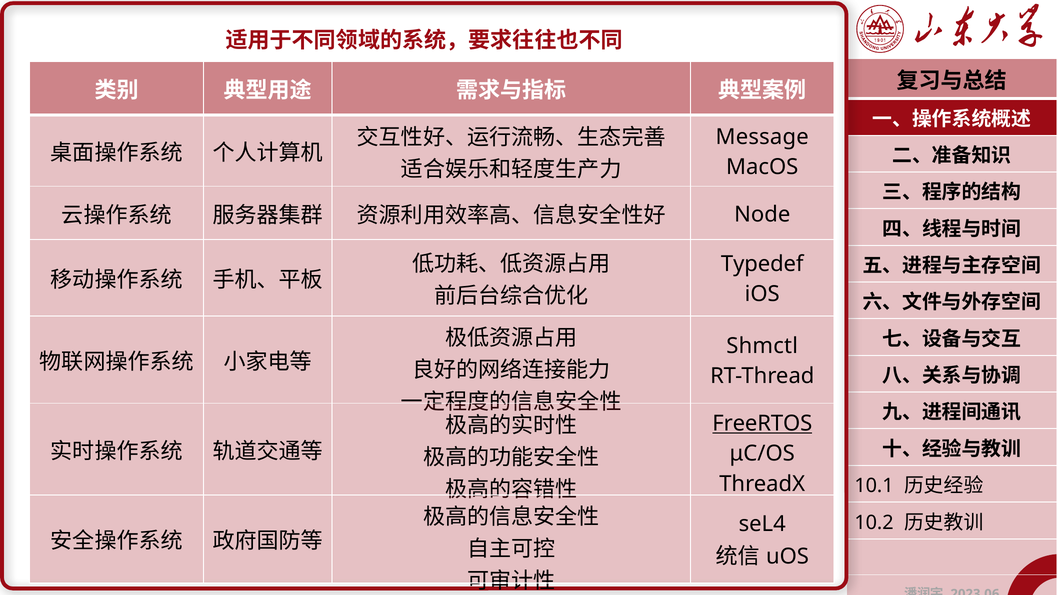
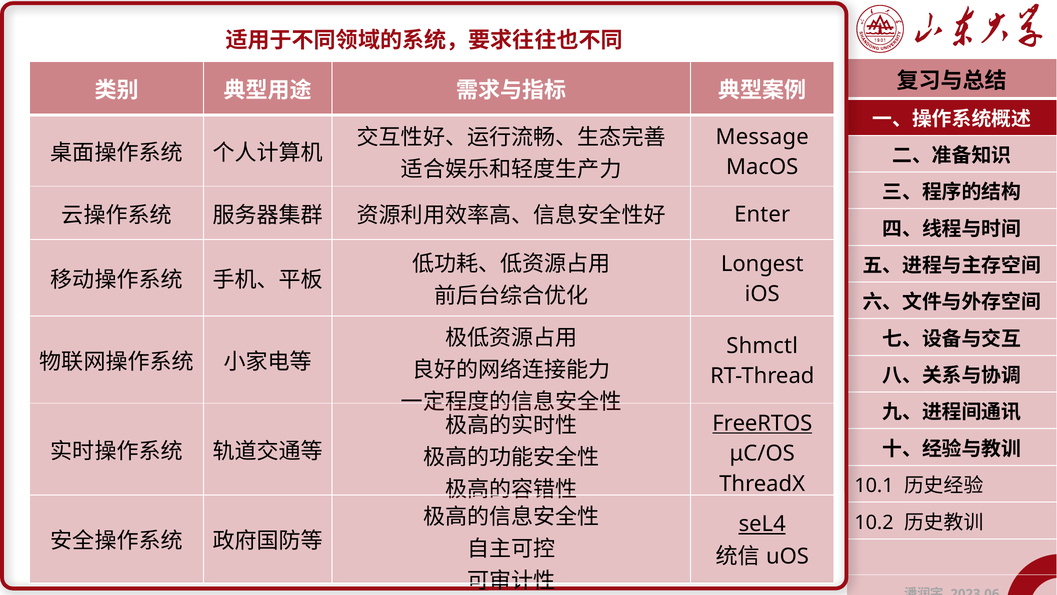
Node: Node -> Enter (762, 214)
Typedef: Typedef -> Longest (762, 264)
seL4 underline: none -> present (762, 524)
